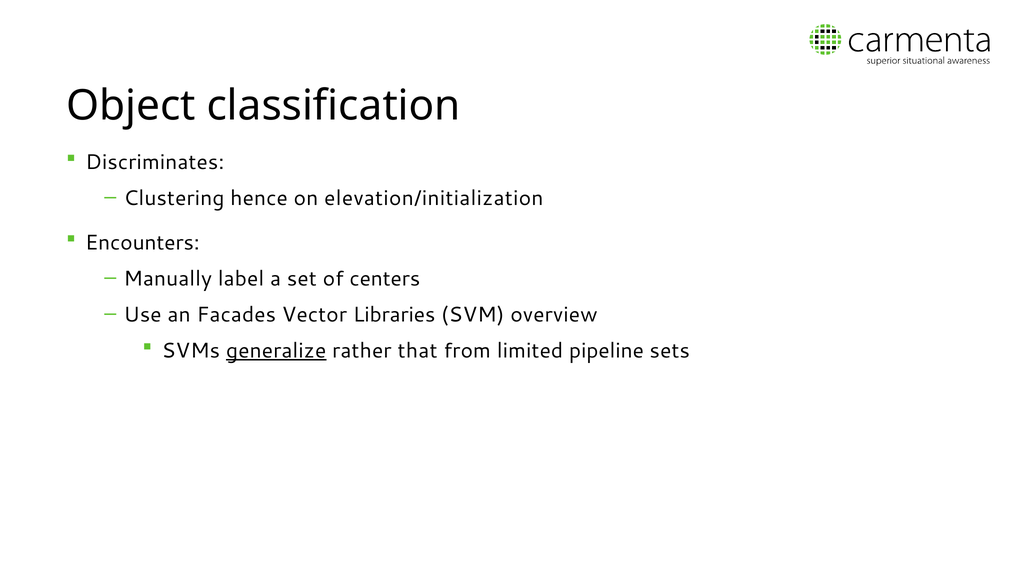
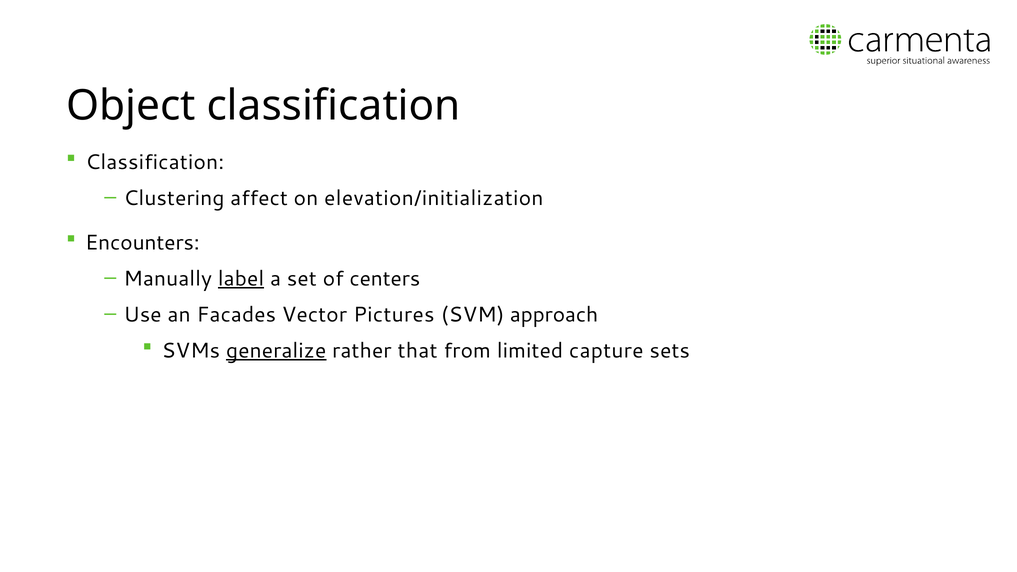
Discriminates: Discriminates -> Classification (155, 162)
hence: hence -> affect (259, 198)
label underline: none -> present (241, 279)
Libraries: Libraries -> Pictures (394, 315)
overview: overview -> approach (554, 315)
pipeline: pipeline -> capture (606, 351)
